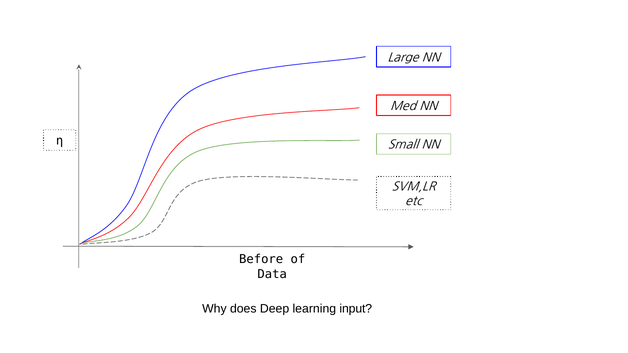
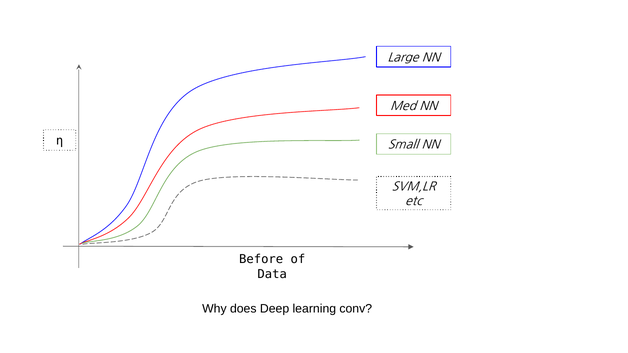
input: input -> conv (356, 309)
